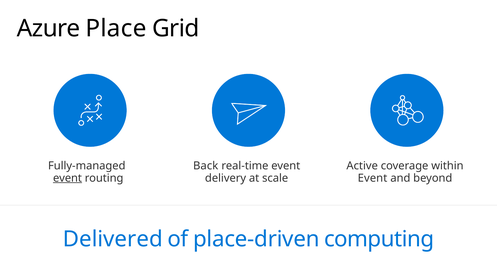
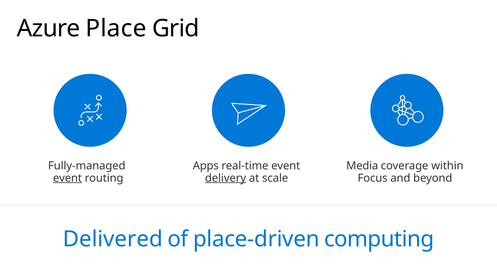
Back: Back -> Apps (206, 166)
Active: Active -> Media (362, 166)
delivery underline: none -> present (226, 178)
Event: Event -> Focus (373, 178)
